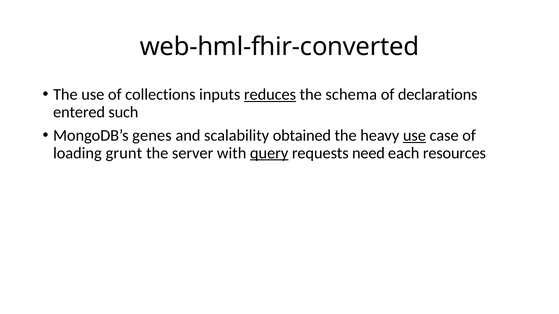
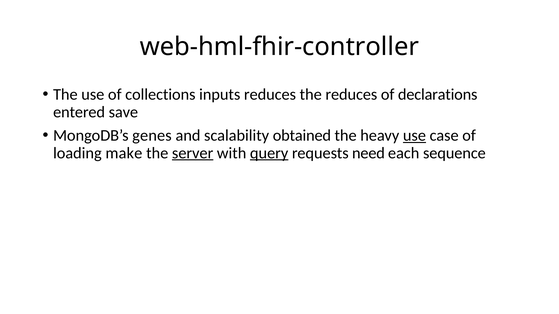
web-hml-fhir-converted: web-hml-fhir-converted -> web-hml-fhir-controller (279, 47)
reduces underline: present -> none (270, 95)
the schema: schema -> reduces (351, 95)
such: such -> save (123, 112)
grunt: grunt -> make (124, 153)
server underline: none -> present (193, 153)
resources: resources -> sequence (454, 153)
